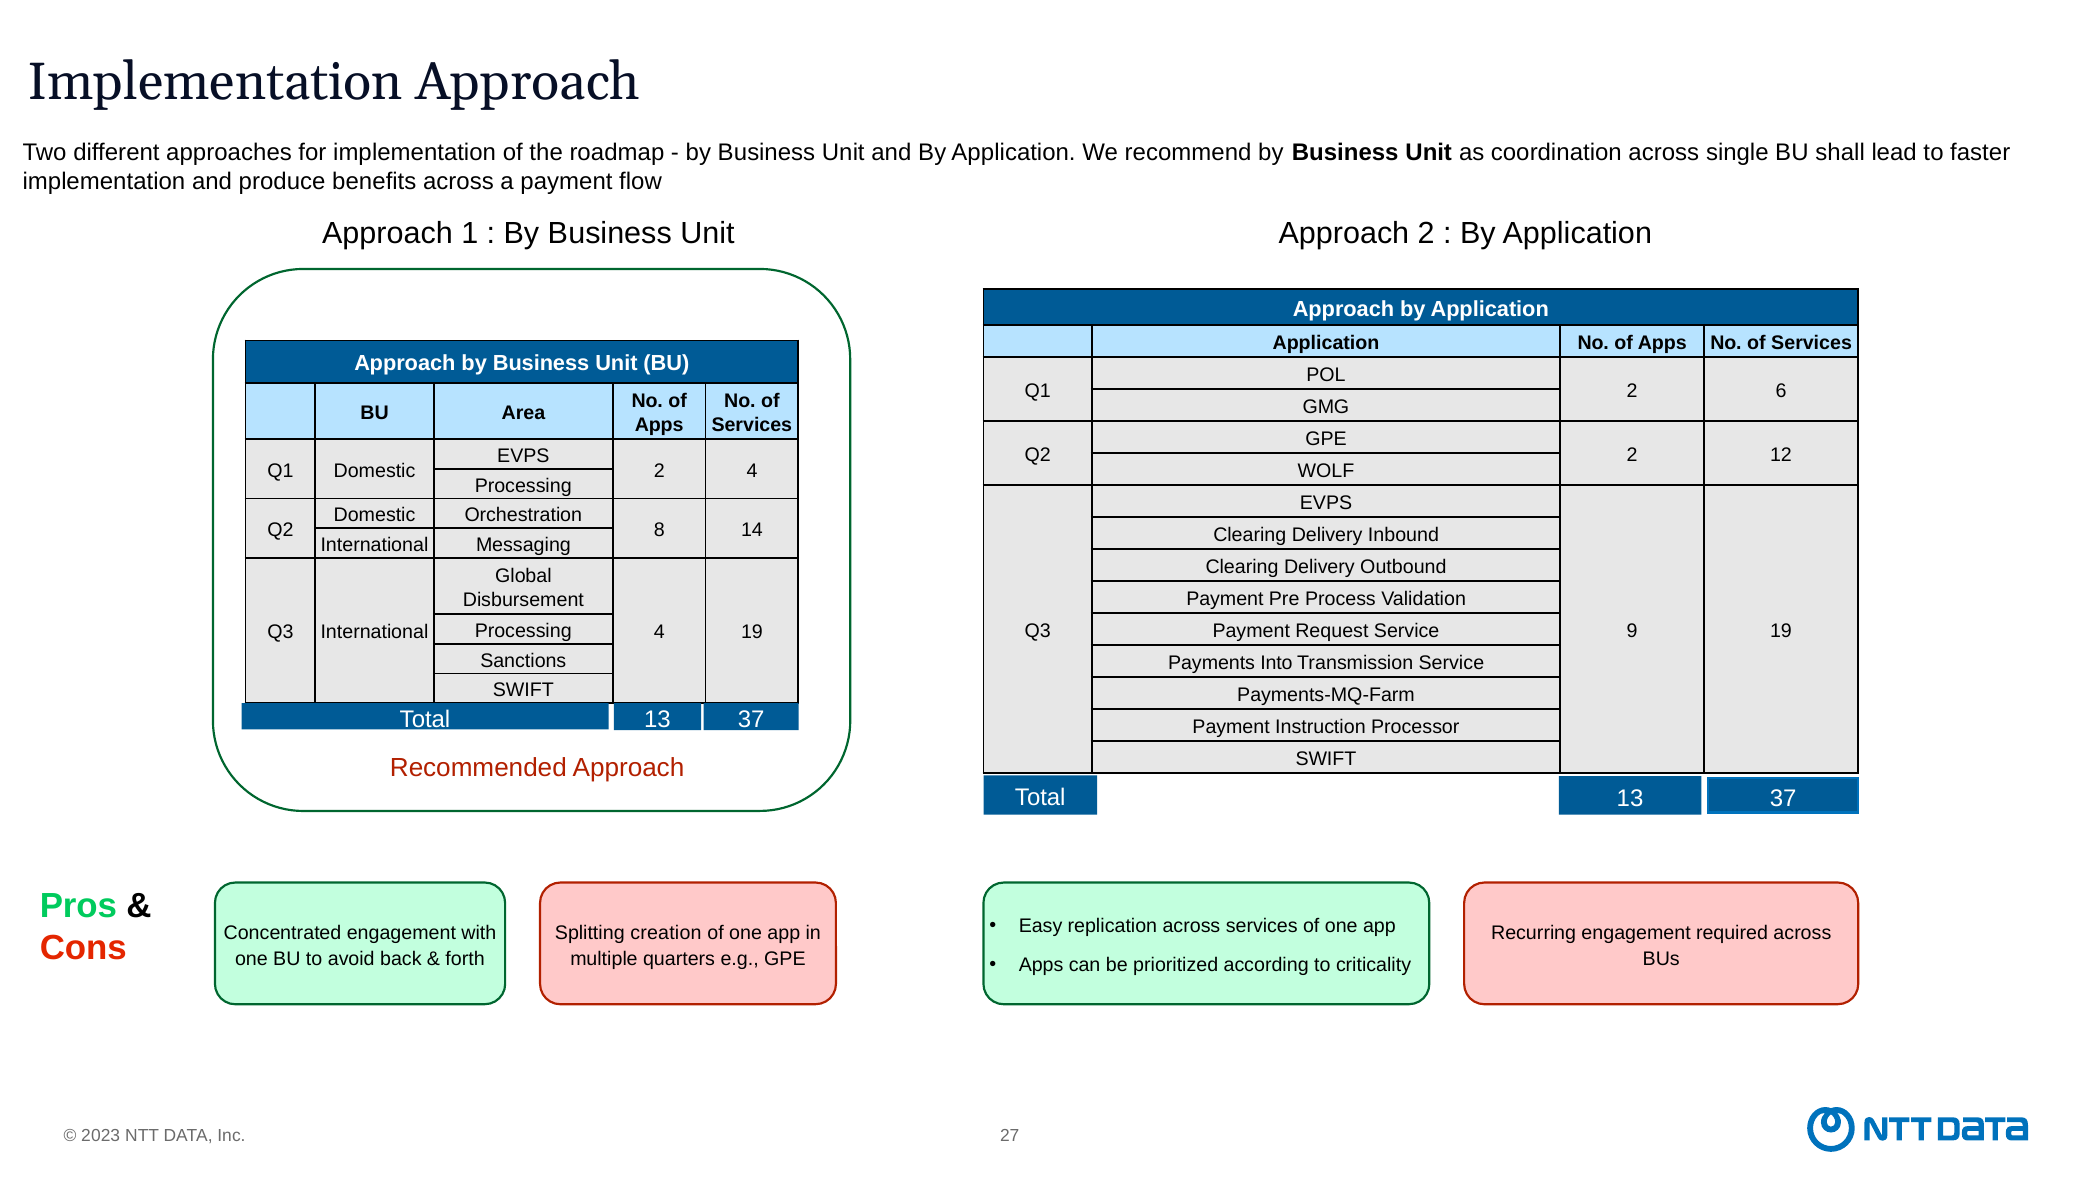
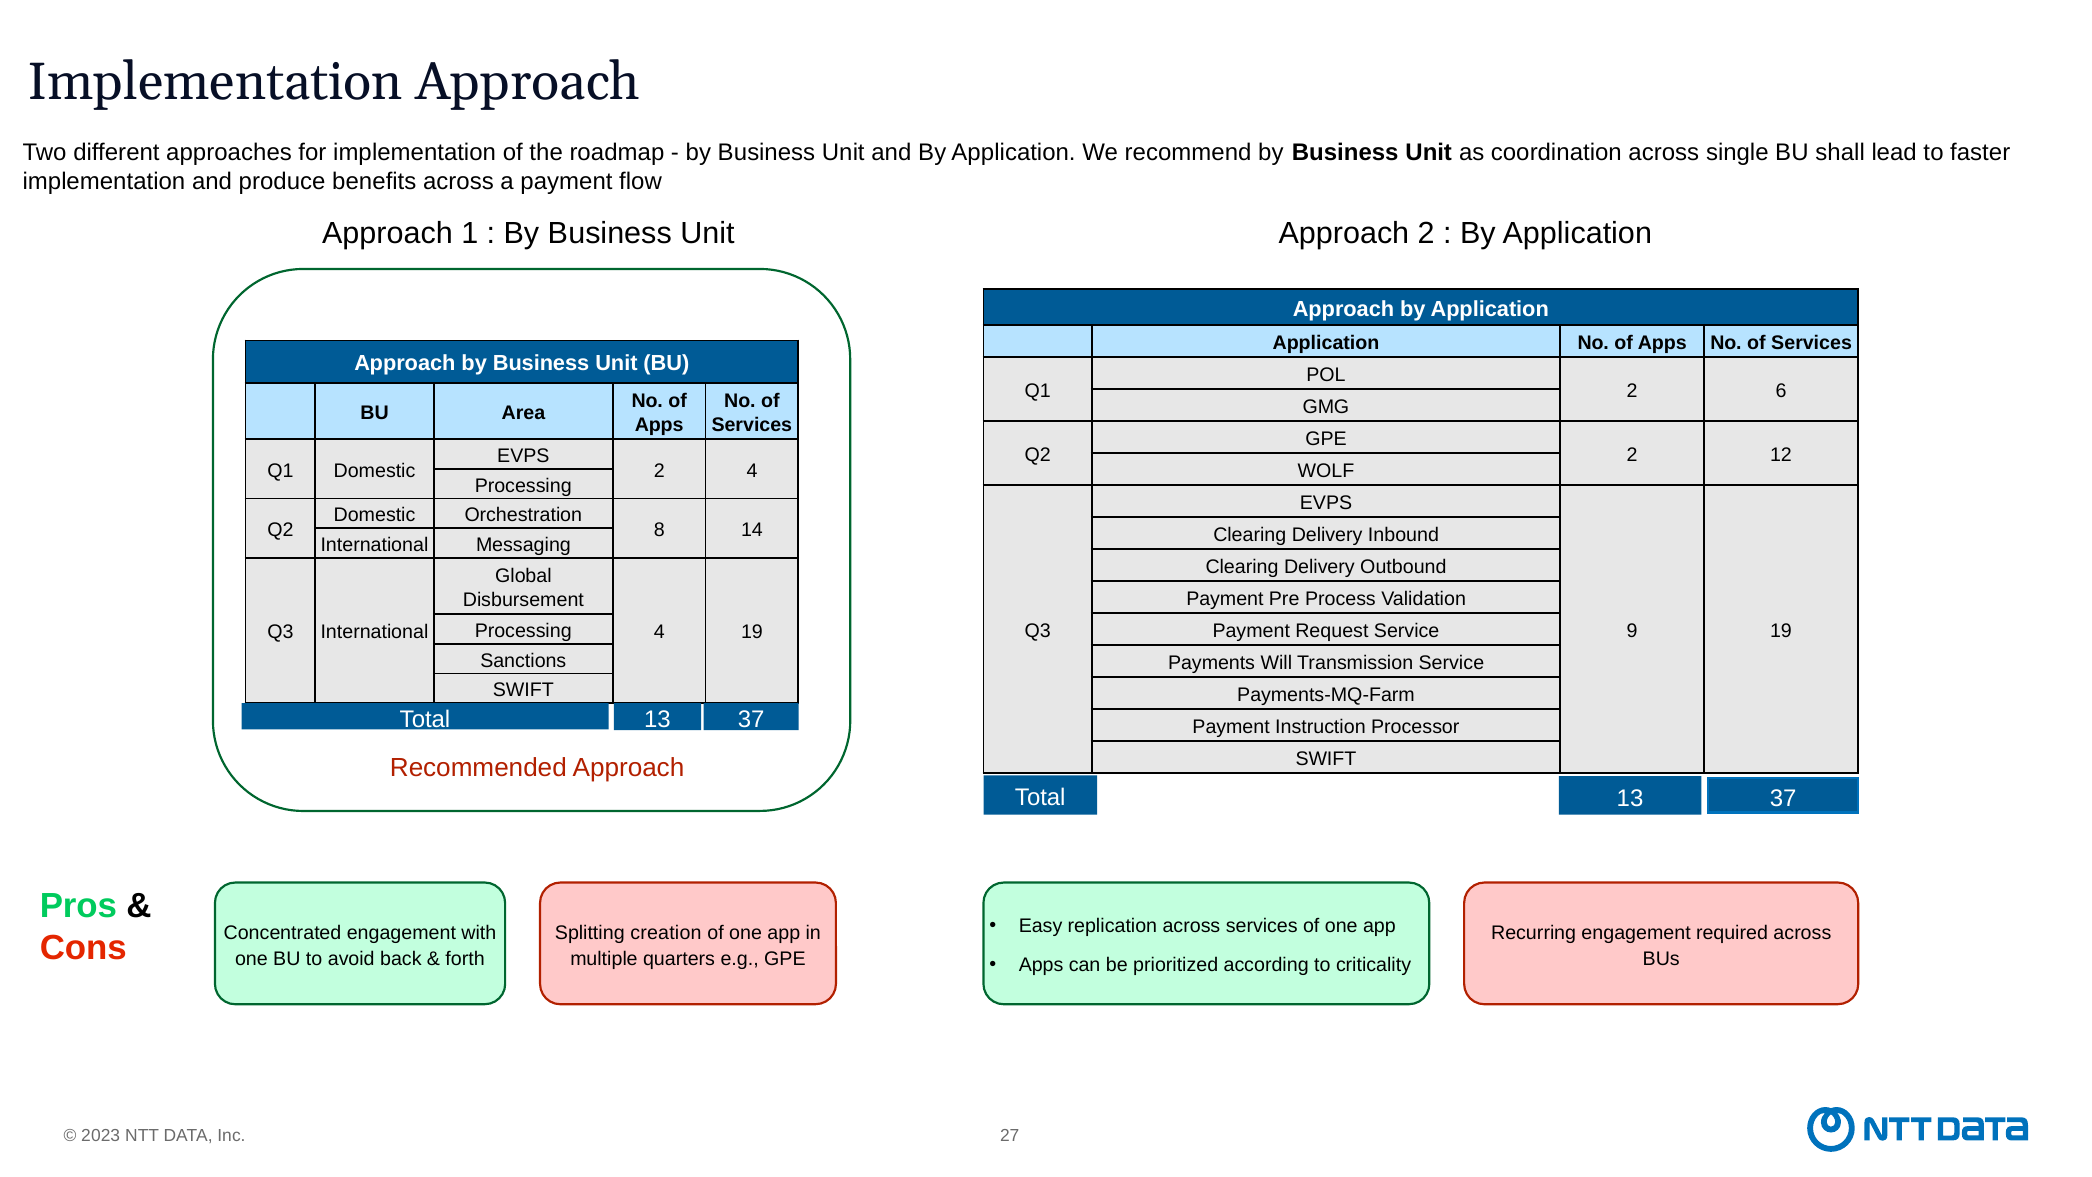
Into: Into -> Will (1276, 662)
